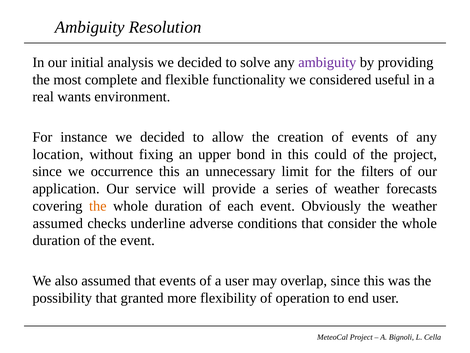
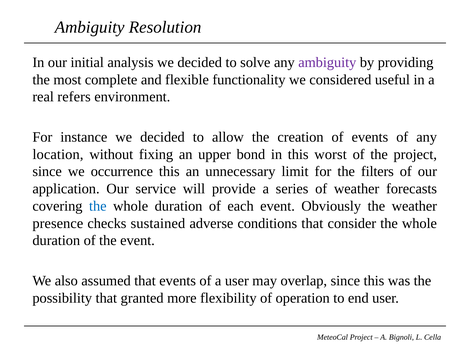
wants: wants -> refers (74, 97)
could: could -> worst (331, 154)
the colour: orange -> blue (98, 206)
assumed: assumed -> presence (58, 223)
underline: underline -> sustained (158, 223)
